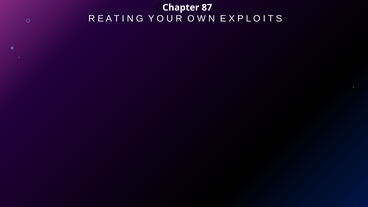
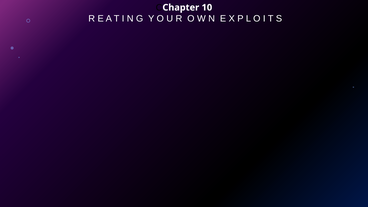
87: 87 -> 10 (207, 8)
